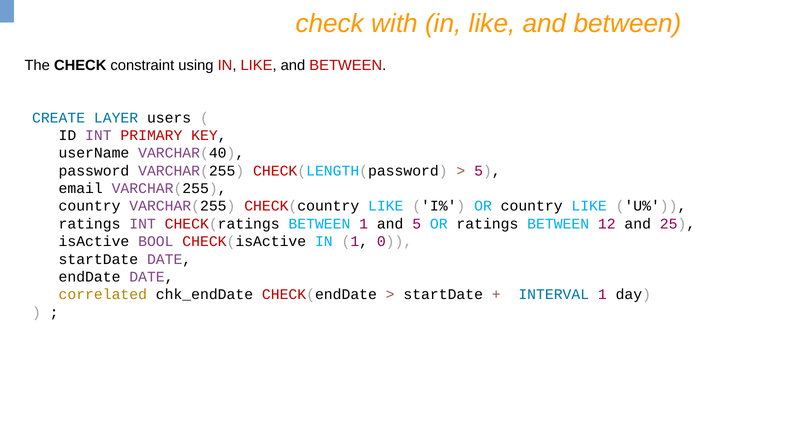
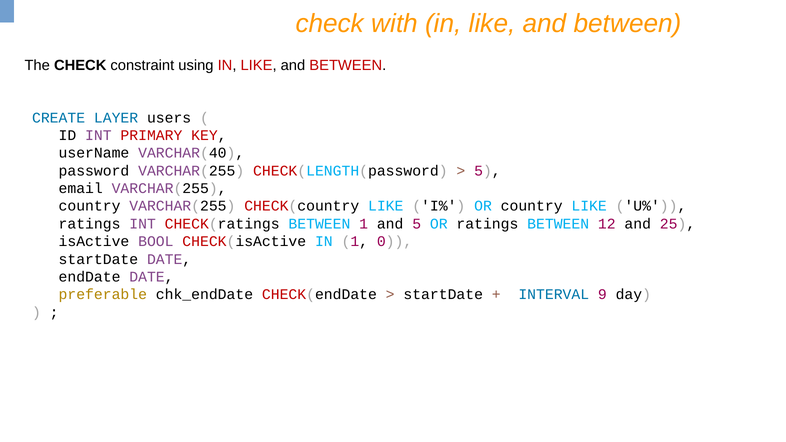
correlated: correlated -> preferable (103, 295)
INTERVAL 1: 1 -> 9 (602, 295)
